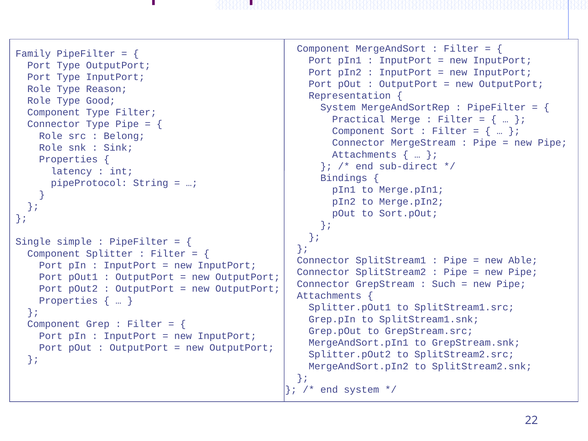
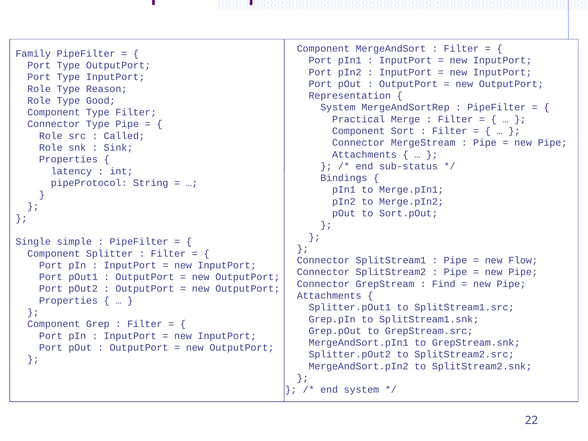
Belong: Belong -> Called (124, 136)
sub-direct: sub-direct -> sub-status (409, 166)
Able: Able -> Flow (523, 260)
Such: Such -> Find (444, 284)
